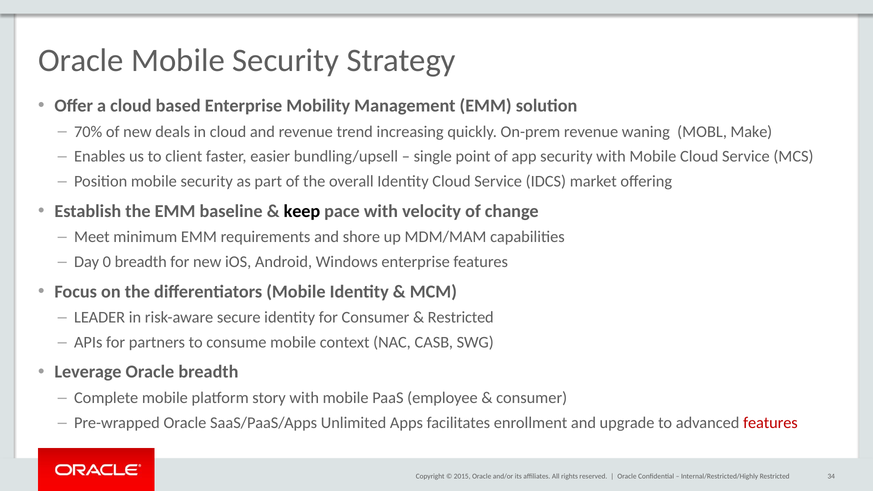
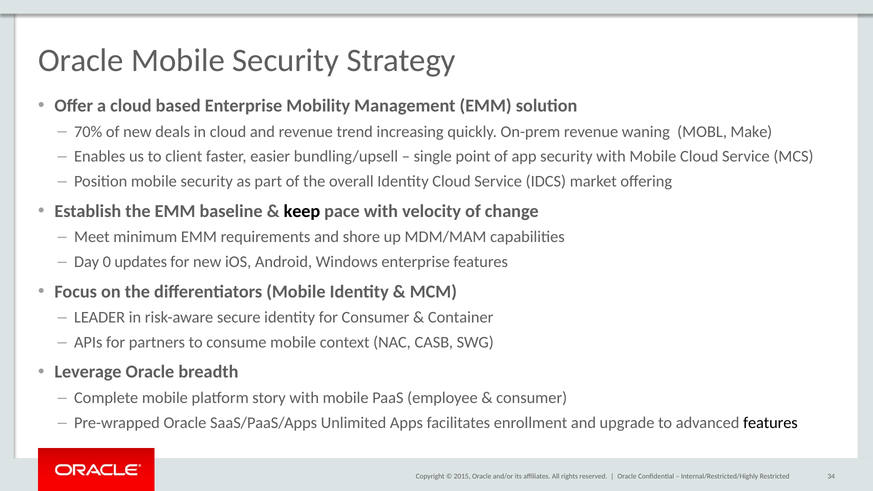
0 breadth: breadth -> updates (141, 262)
Restricted: Restricted -> Container (461, 318)
features colour: red -> black (770, 423)
